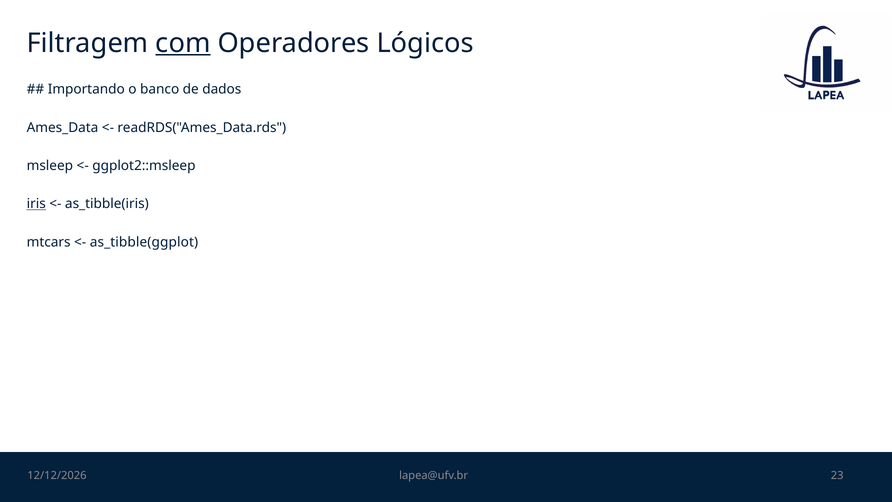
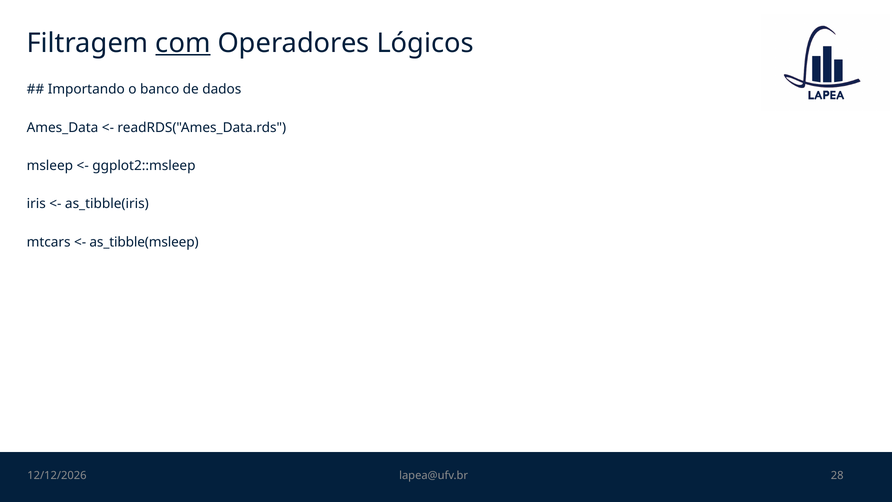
iris underline: present -> none (36, 204)
as_tibble(ggplot: as_tibble(ggplot -> as_tibble(msleep (144, 242)
23: 23 -> 28 (837, 475)
